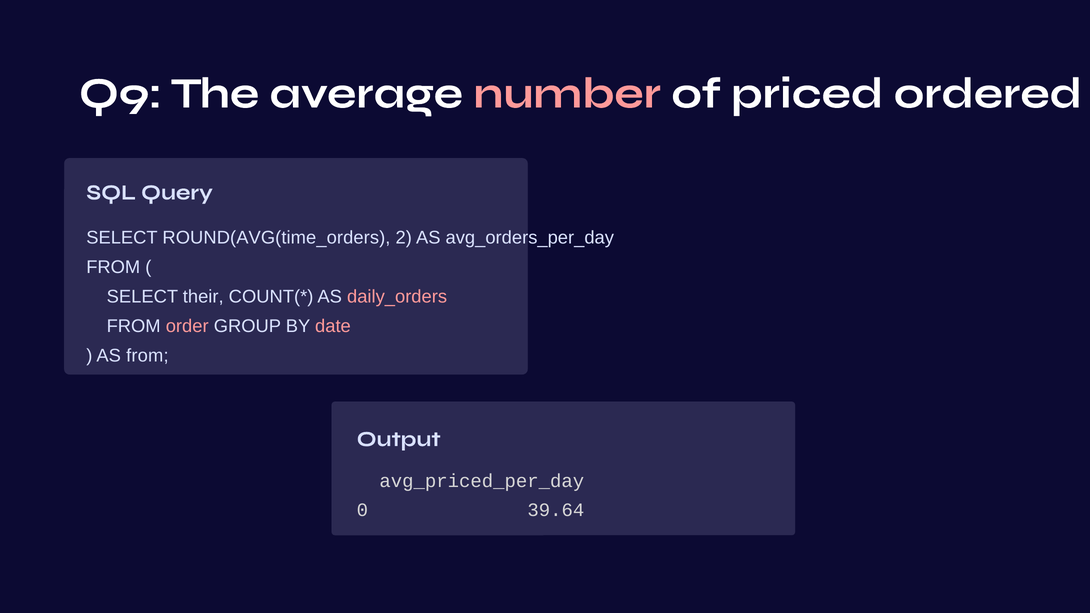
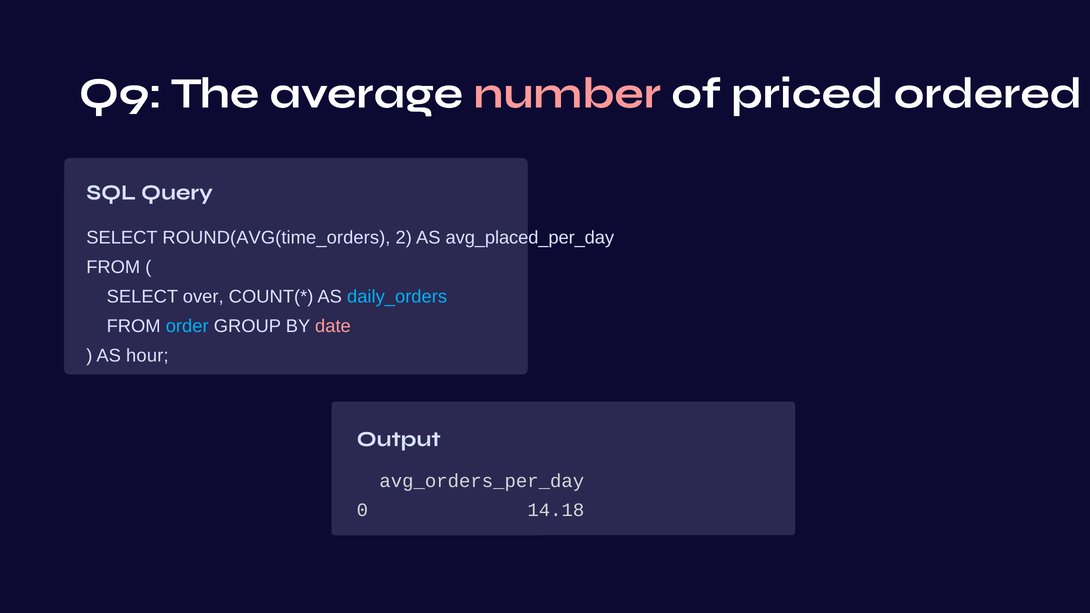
avg_orders_per_day: avg_orders_per_day -> avg_placed_per_day (530, 238)
their: their -> over (203, 297)
daily_orders colour: pink -> light blue (397, 297)
order colour: pink -> light blue (187, 326)
AS from: from -> hour (147, 356)
avg_priced_per_day: avg_priced_per_day -> avg_orders_per_day (482, 481)
39.64: 39.64 -> 14.18 (556, 510)
